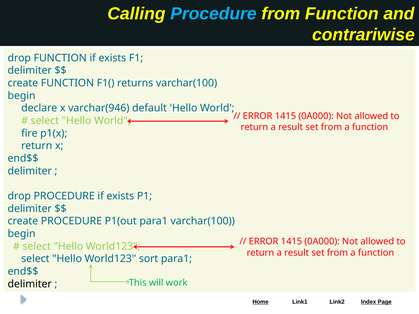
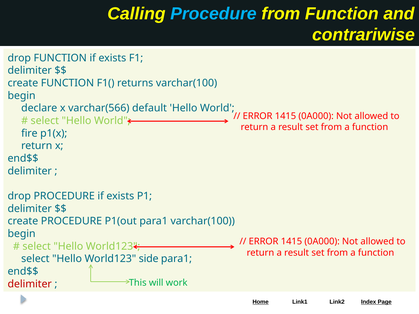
varchar(946: varchar(946 -> varchar(566 (99, 108)
sort: sort -> side (149, 259)
delimiter colour: black -> red (30, 284)
